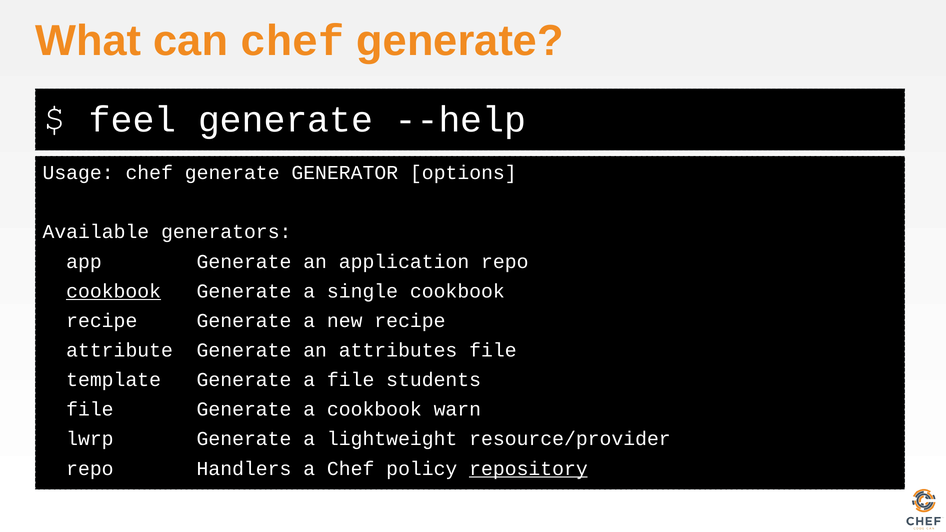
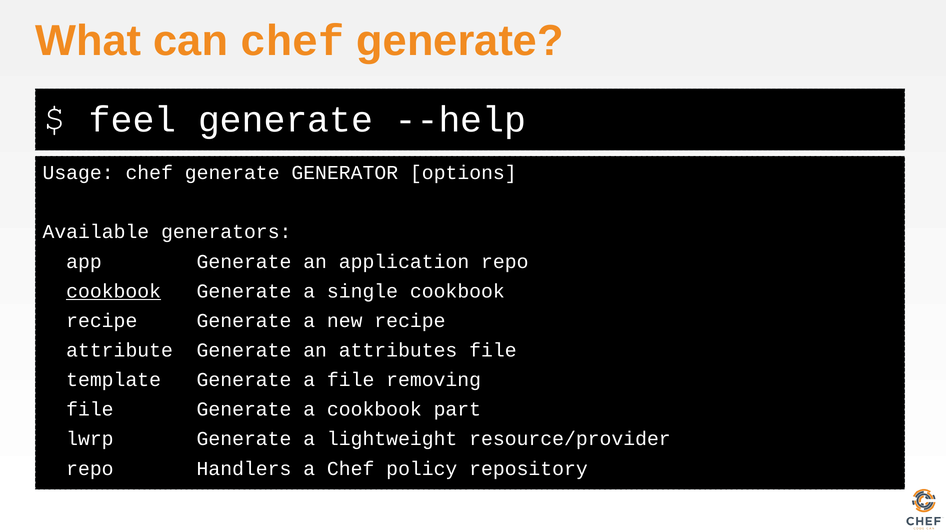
students: students -> removing (434, 380)
warn: warn -> part (457, 409)
repository underline: present -> none (528, 469)
